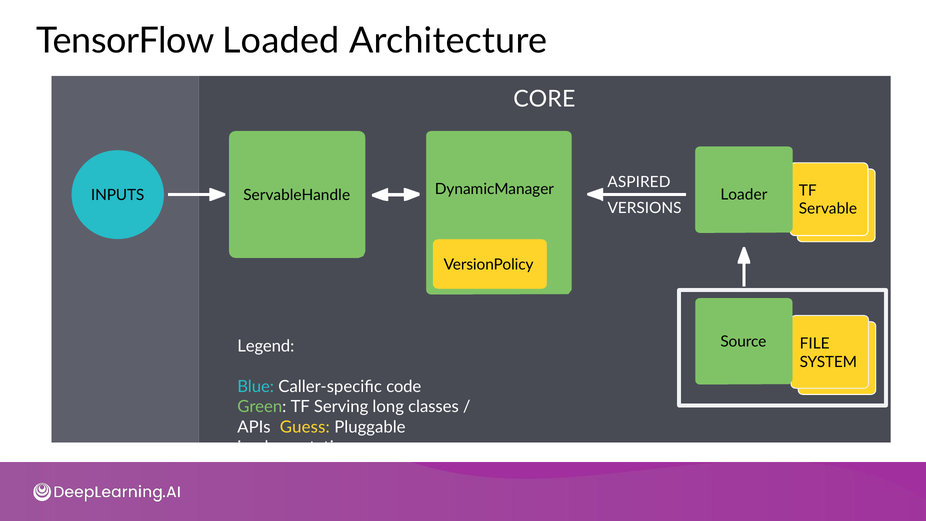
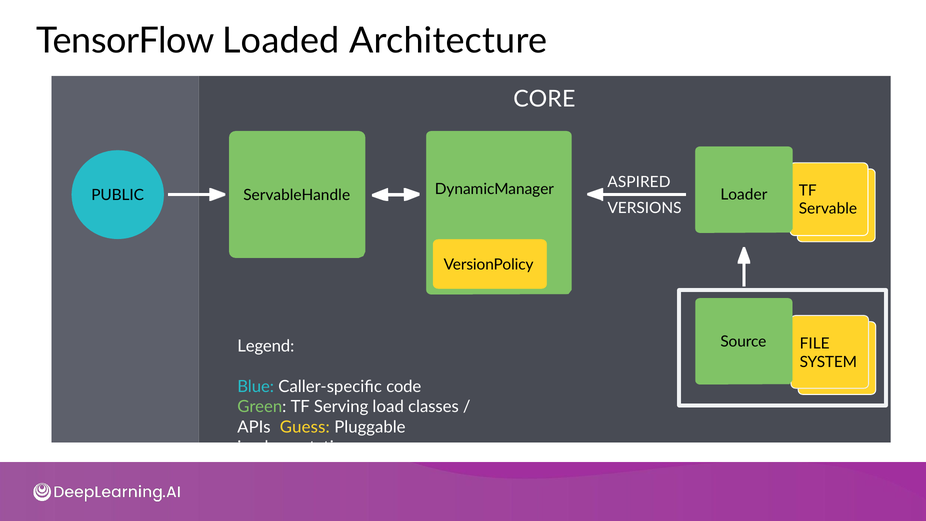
INPUTS: INPUTS -> PUBLIC (118, 195)
long: long -> load (388, 407)
